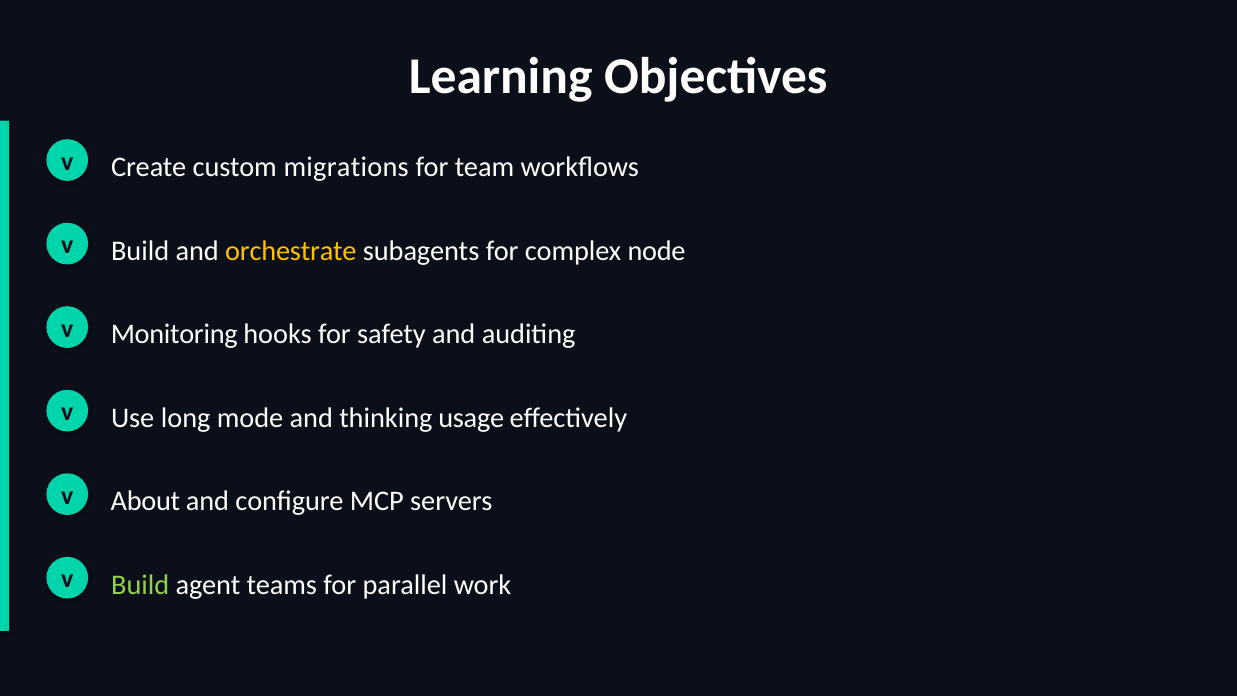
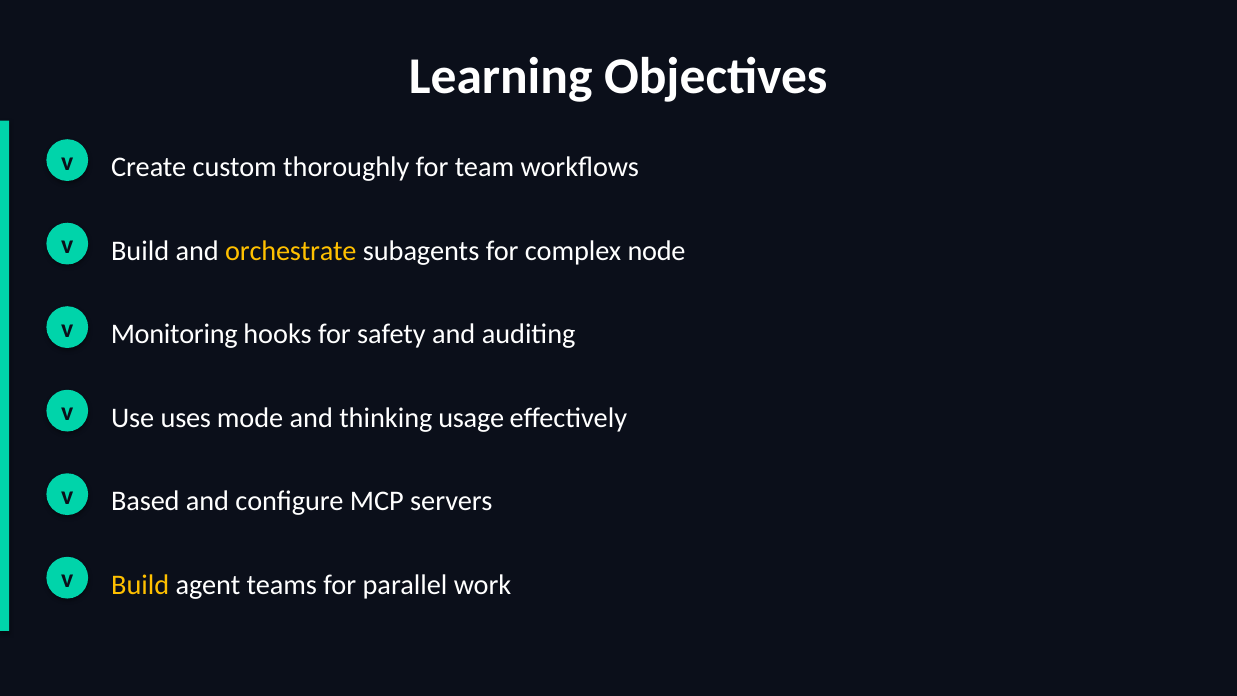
migrations: migrations -> thoroughly (346, 167)
long: long -> uses (186, 418)
About: About -> Based (145, 501)
Build colour: light green -> yellow (140, 585)
